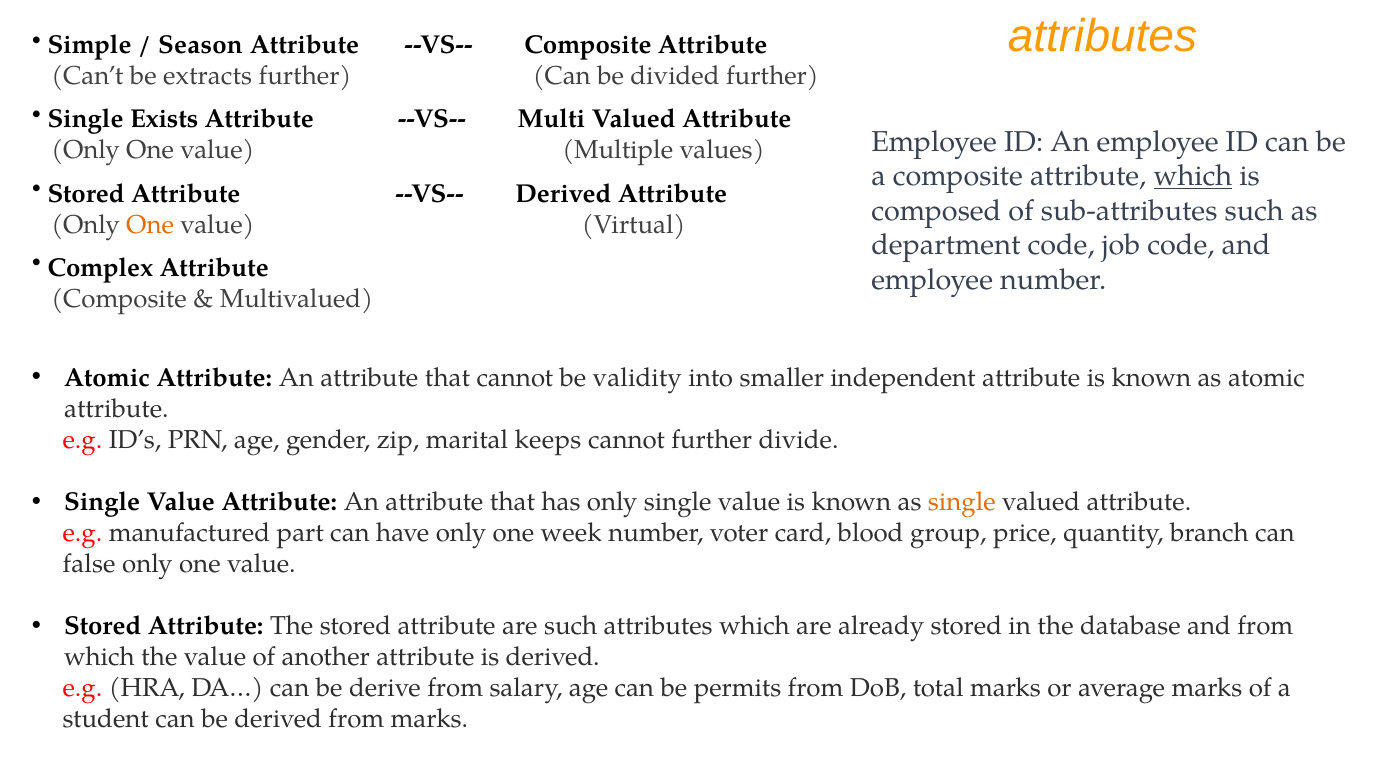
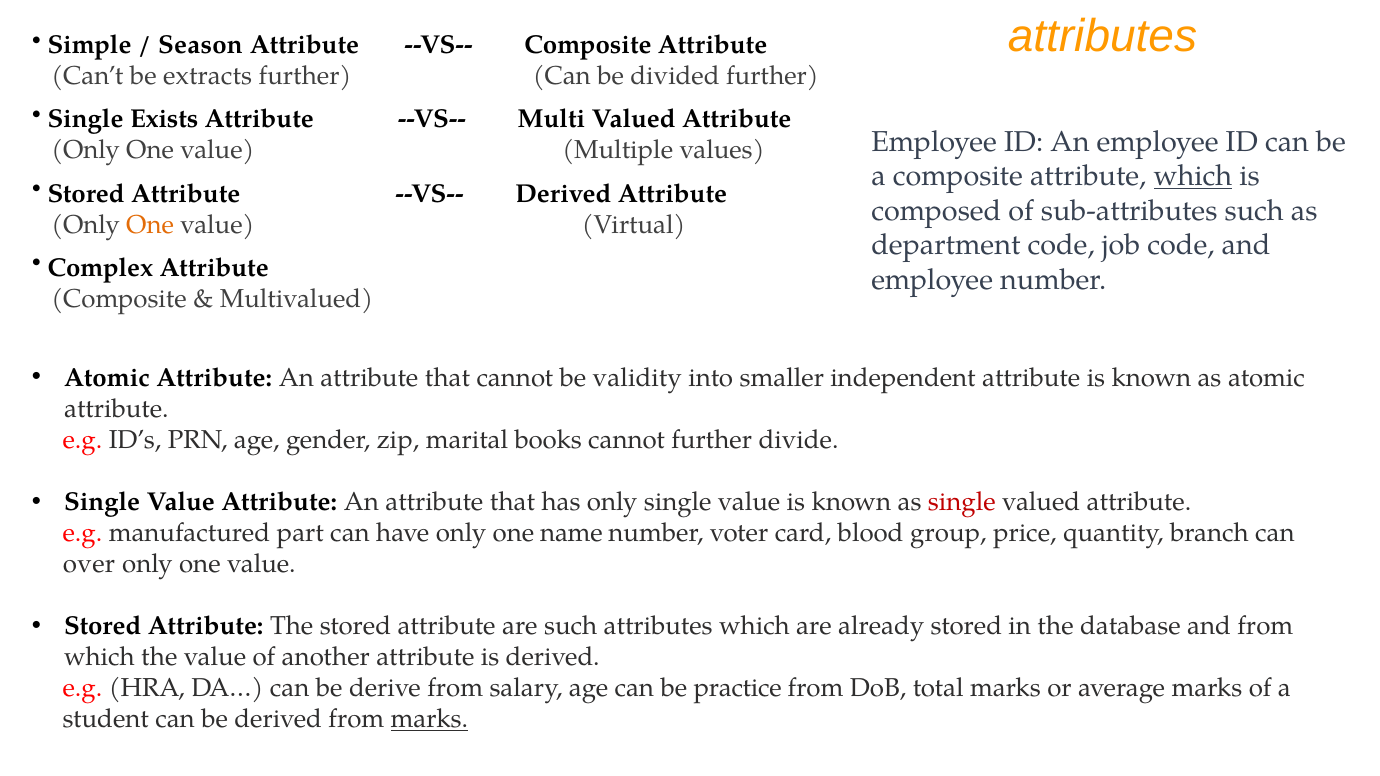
keeps: keeps -> books (548, 440)
single colour: orange -> red (962, 502)
week: week -> name (571, 533)
false: false -> over (89, 564)
permits: permits -> practice (738, 688)
marks underline: none -> present (429, 719)
